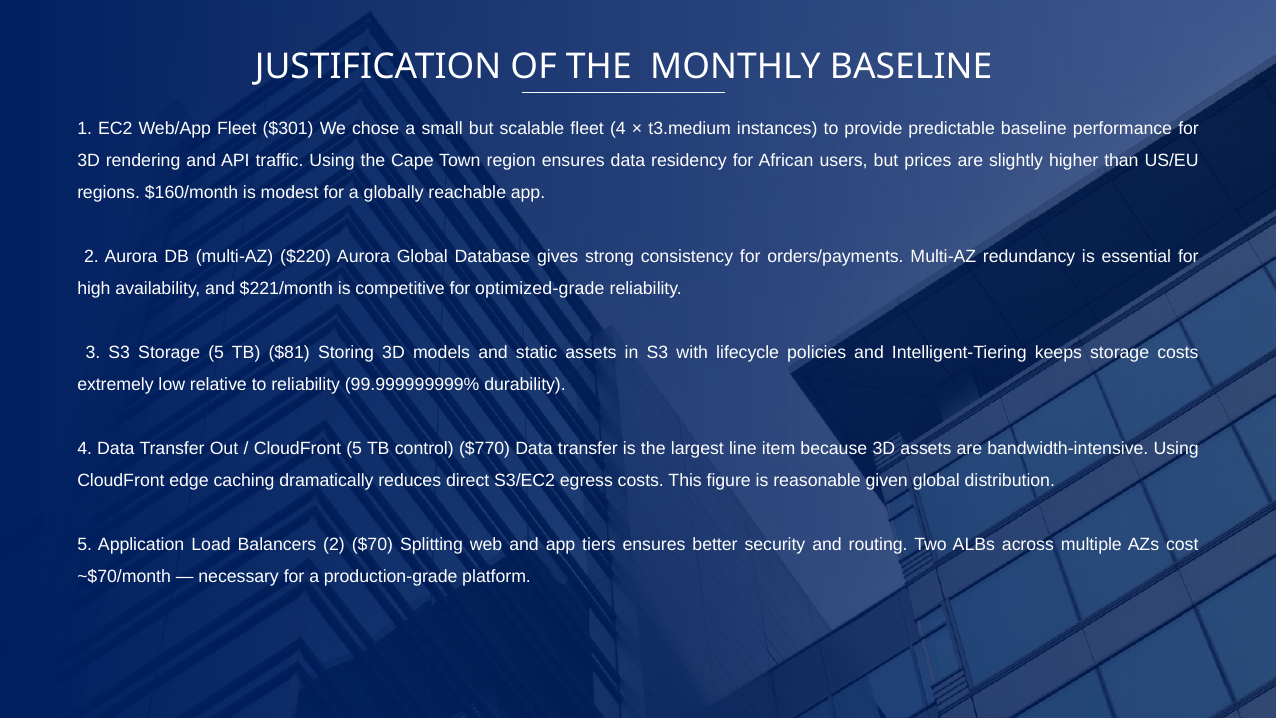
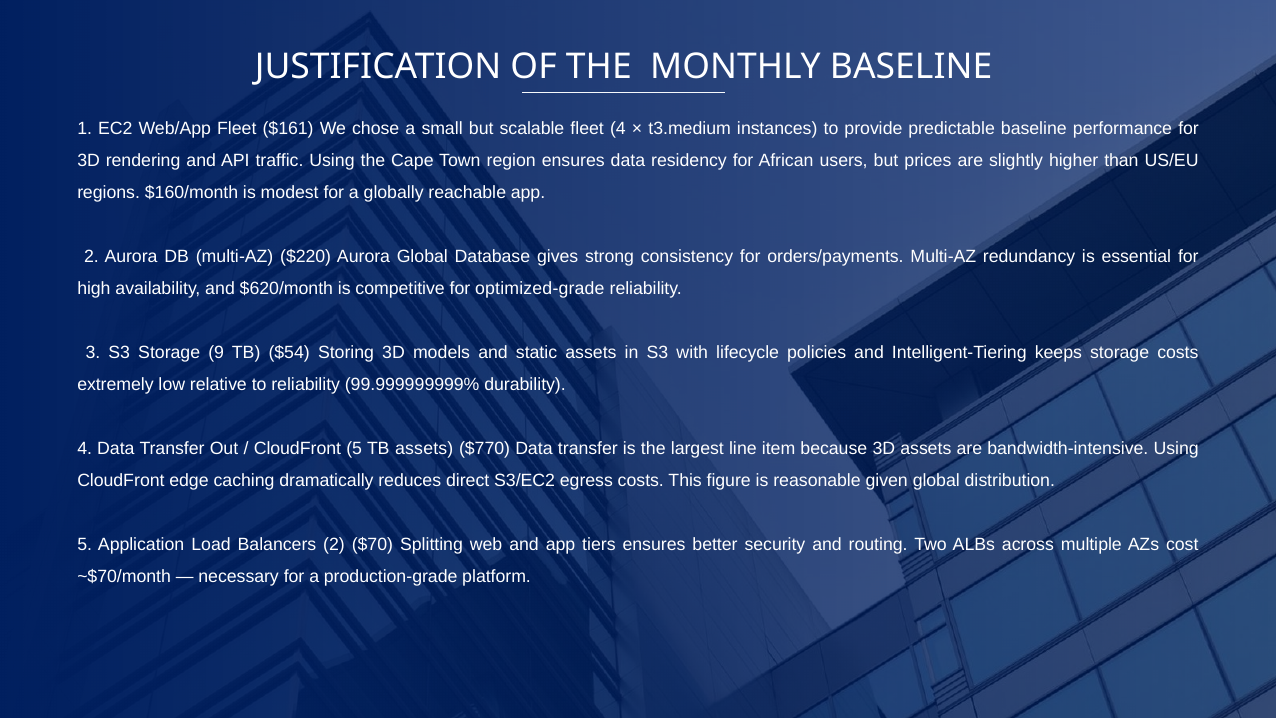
$301: $301 -> $161 (288, 129)
$221/month: $221/month -> $620/month (286, 289)
Storage 5: 5 -> 9 (216, 353)
$81: $81 -> $54 (289, 353)
TB control: control -> assets (424, 449)
